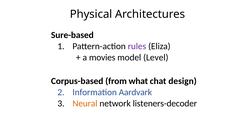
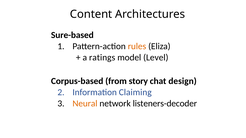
Physical: Physical -> Content (91, 14)
rules colour: purple -> orange (137, 46)
movies: movies -> ratings (102, 58)
what: what -> story (138, 81)
Aardvark: Aardvark -> Claiming (135, 93)
